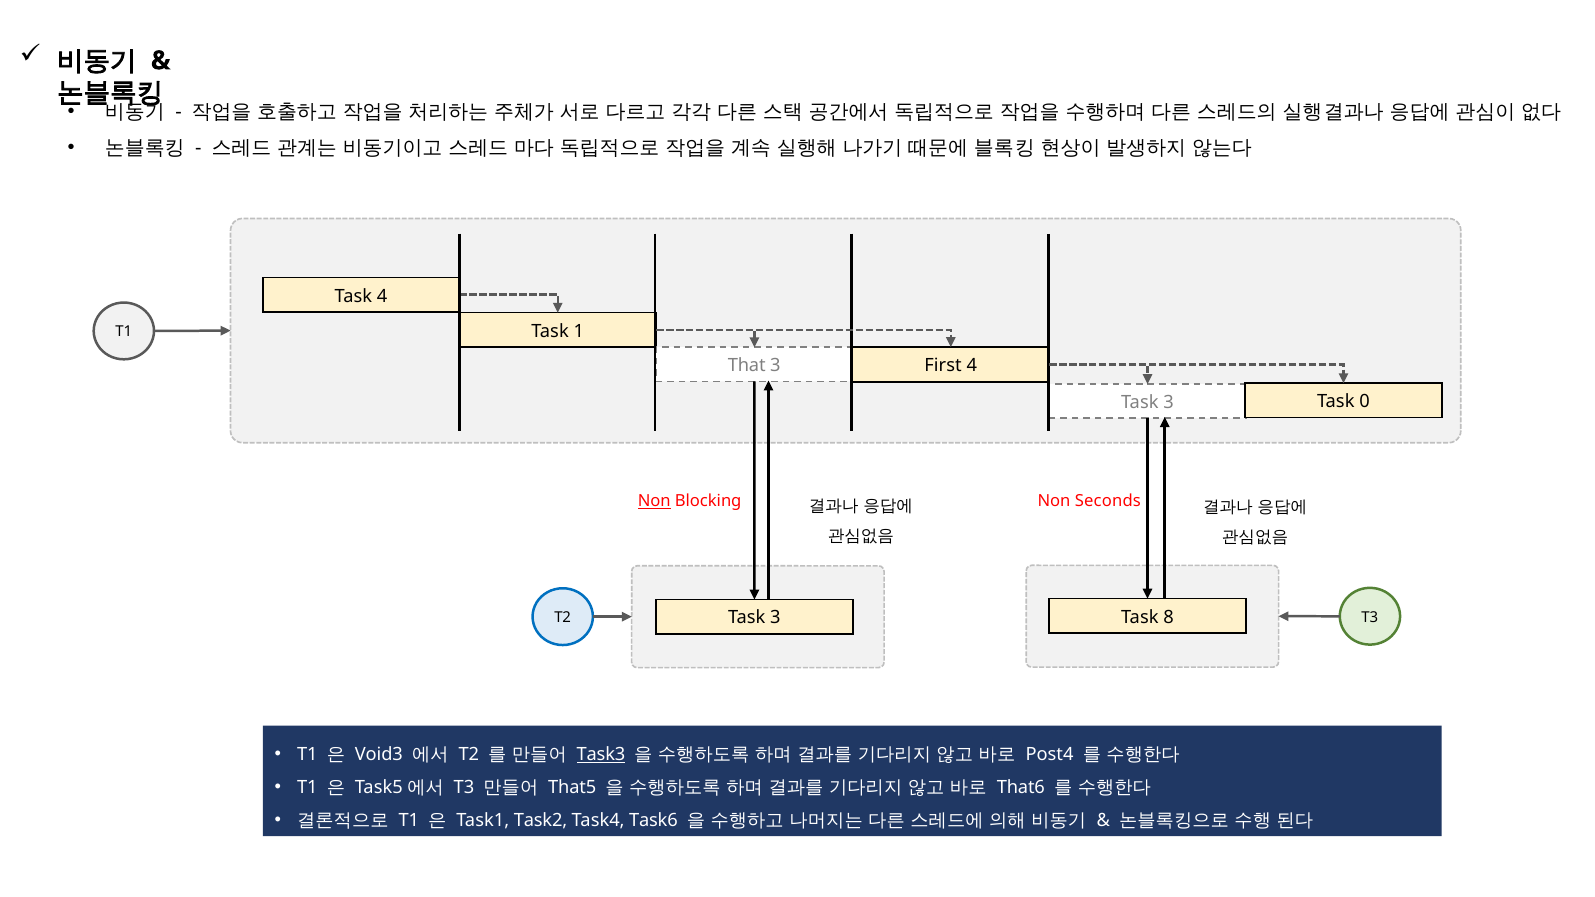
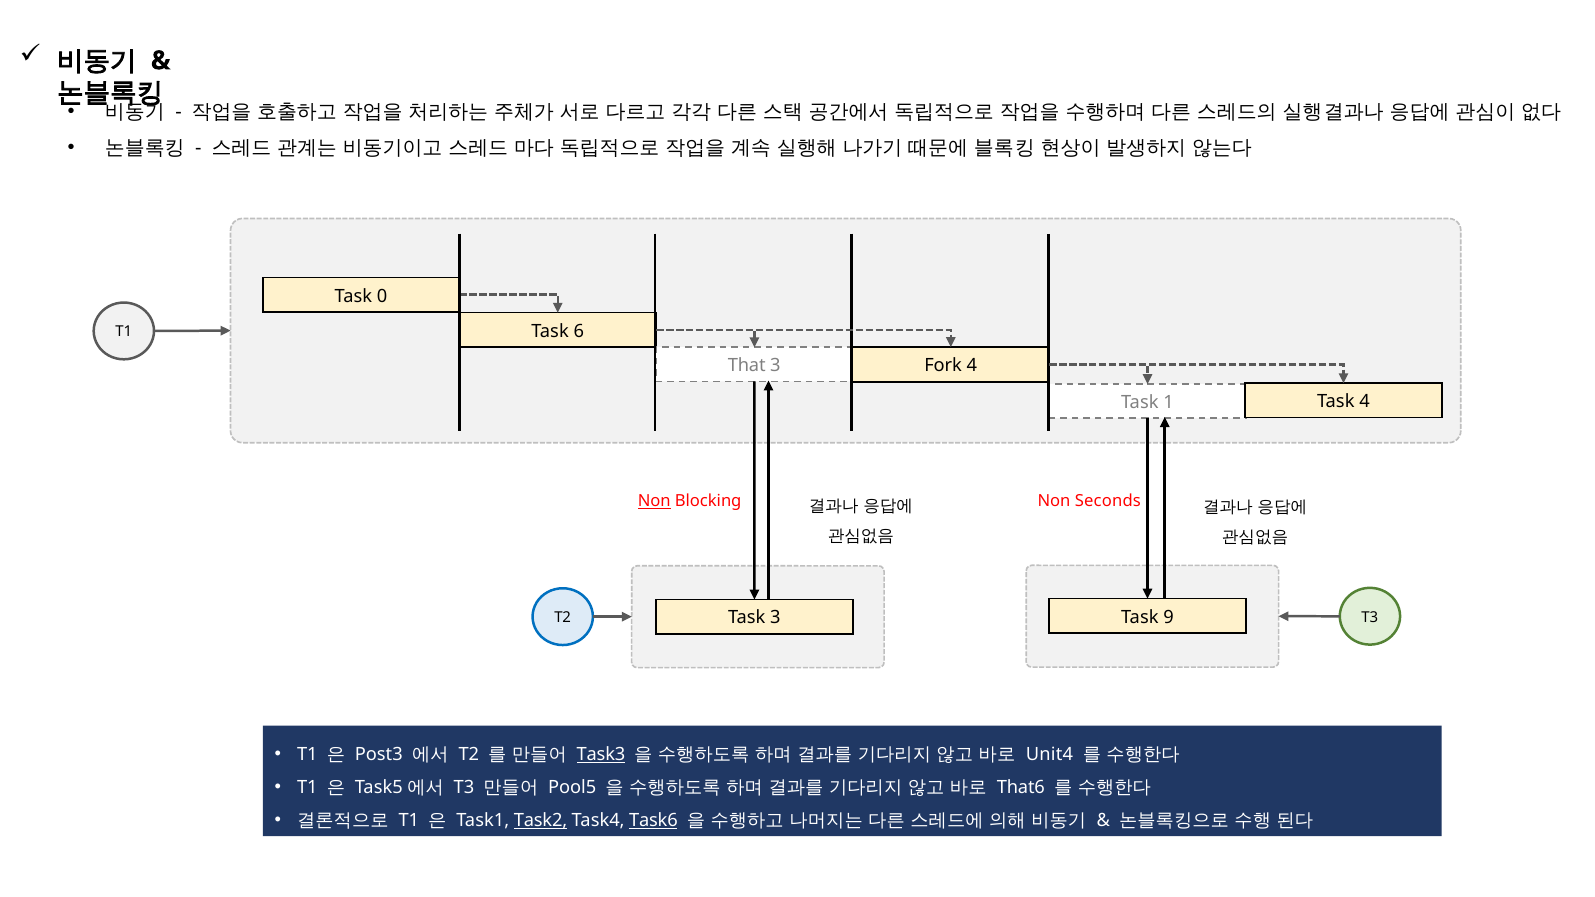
Task 4: 4 -> 0 (382, 296)
1: 1 -> 6 (579, 331)
First: First -> Fork (943, 366)
Task 0: 0 -> 4 (1365, 402)
3: 3 -> 1 (1169, 402)
8: 8 -> 9 (1169, 617)
Void3: Void3 -> Post3 (379, 755)
Post4: Post4 -> Unit4 (1049, 755)
That5: That5 -> Pool5 (572, 788)
Task2 underline: none -> present (541, 821)
Task6 underline: none -> present (653, 821)
